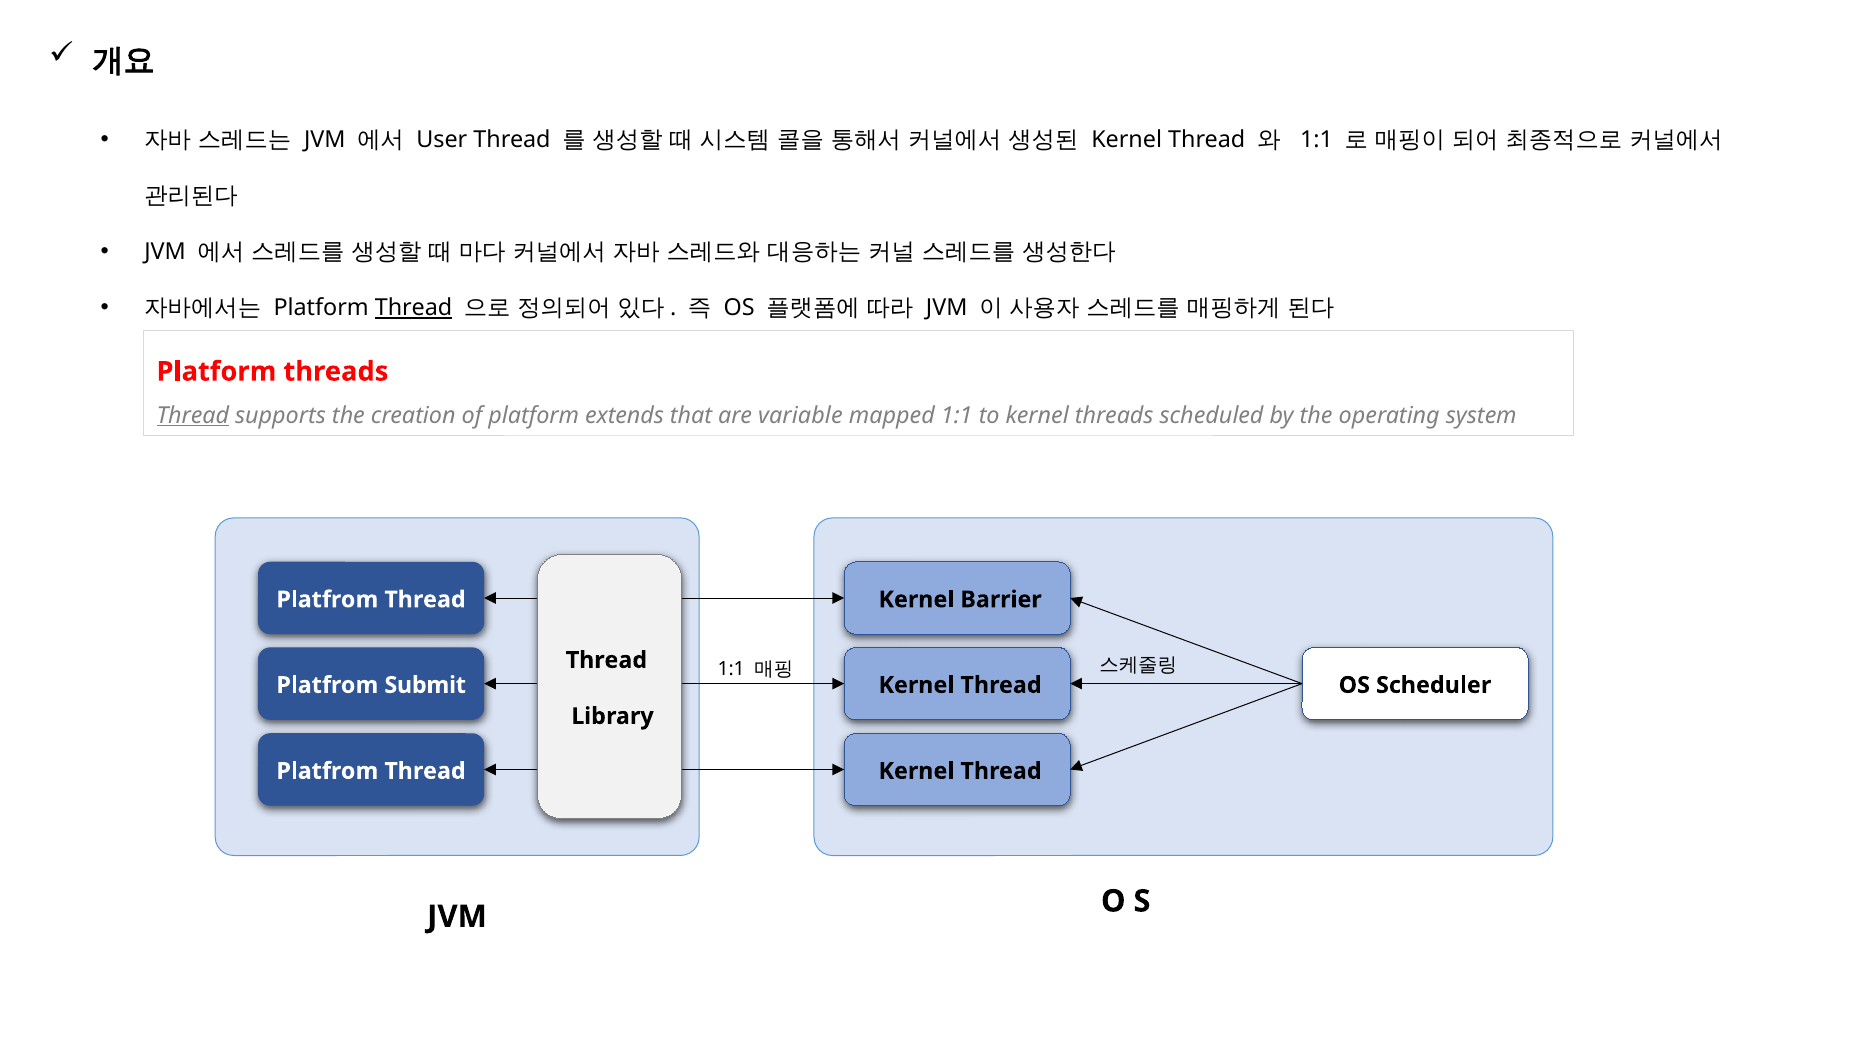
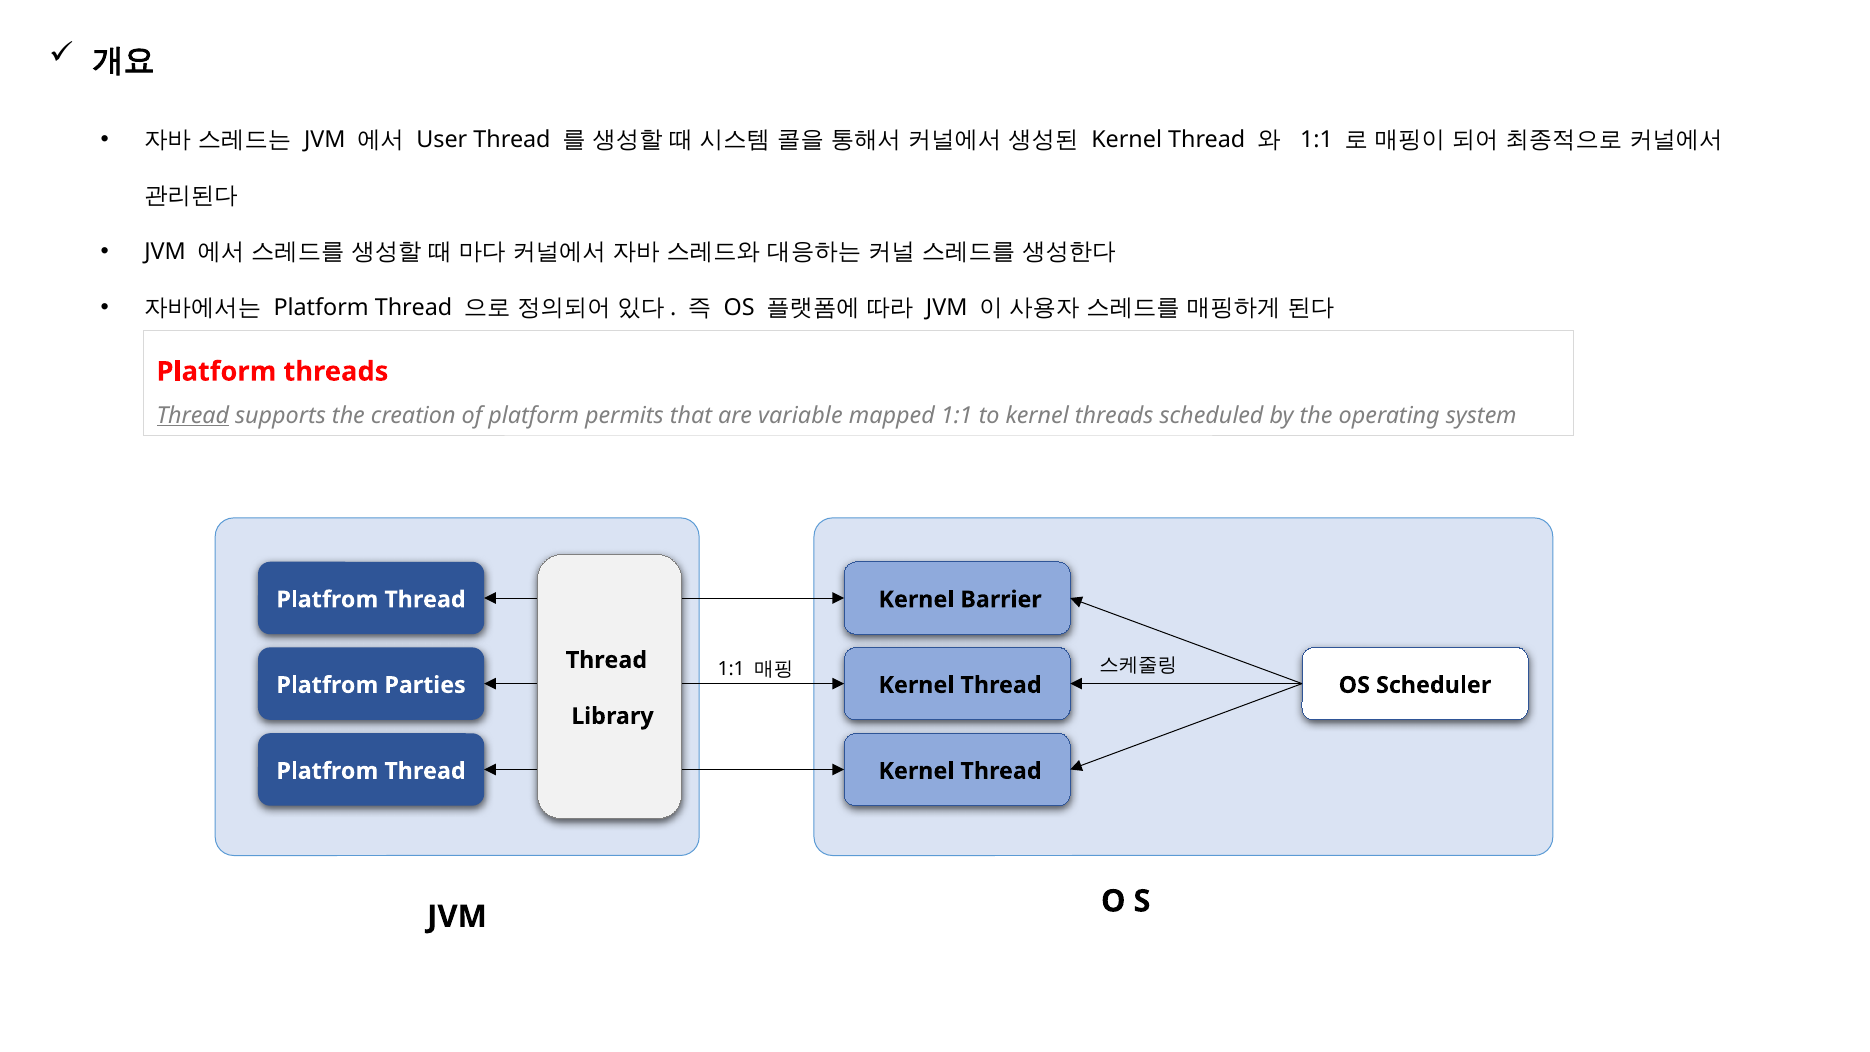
Thread underline: present -> none (414, 308)
extends: extends -> permits (624, 416)
Submit: Submit -> Parties (425, 685)
